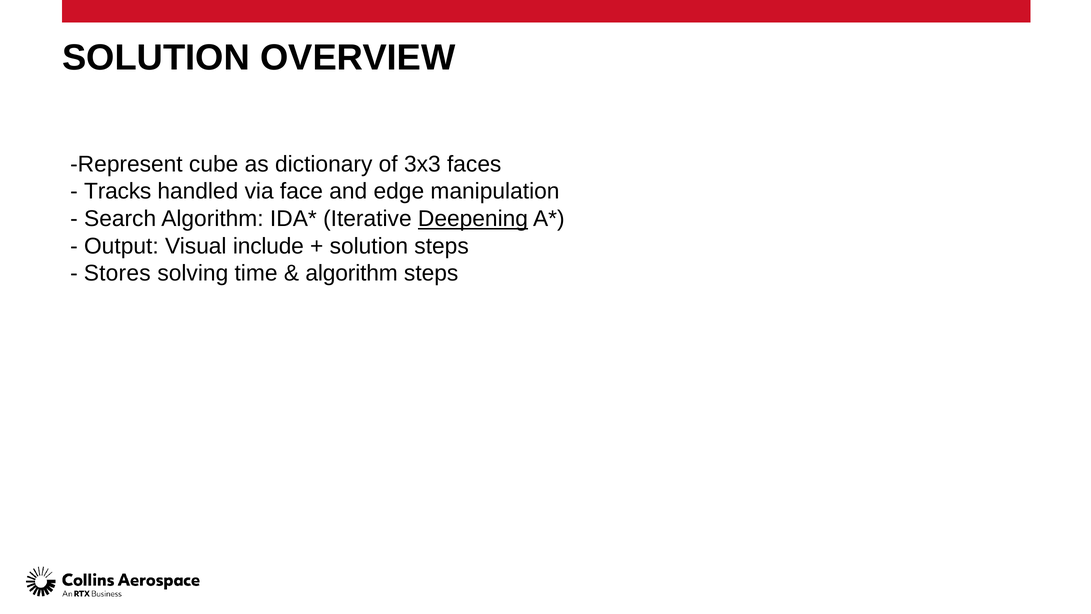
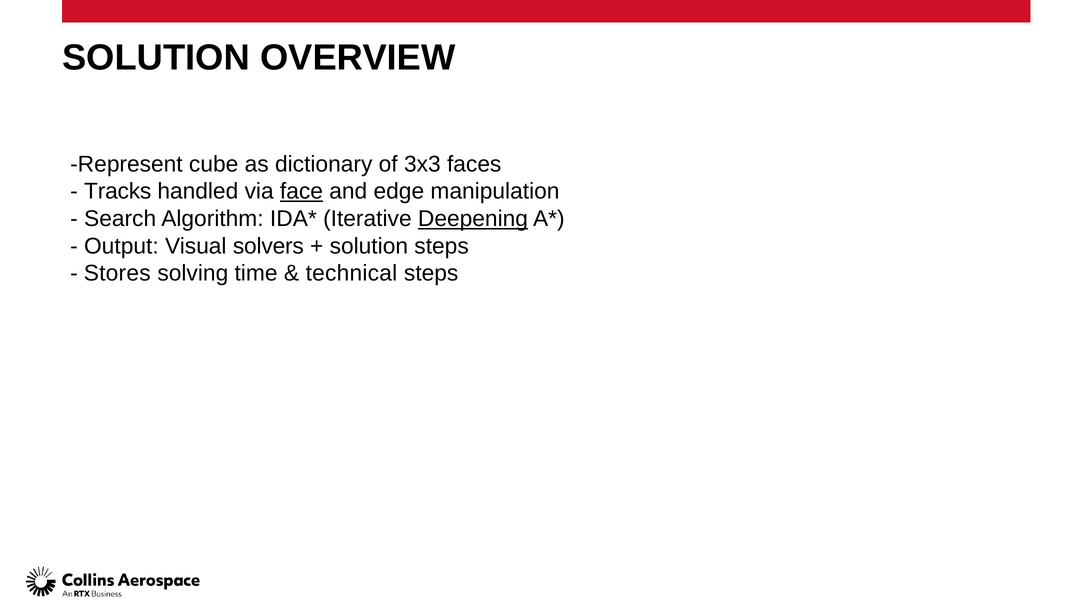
face underline: none -> present (301, 191)
include: include -> solvers (268, 246)
algorithm: algorithm -> technical (351, 273)
